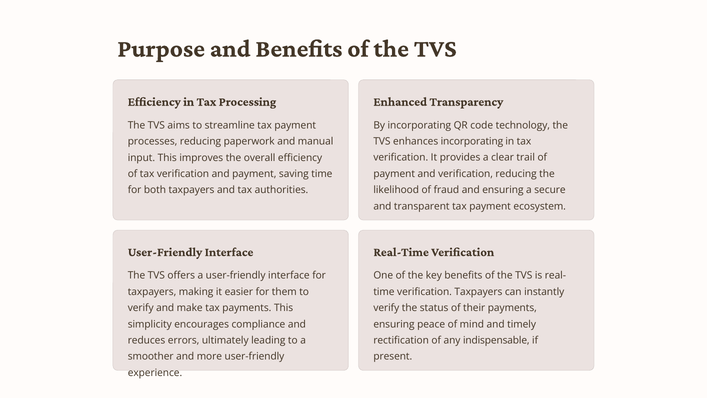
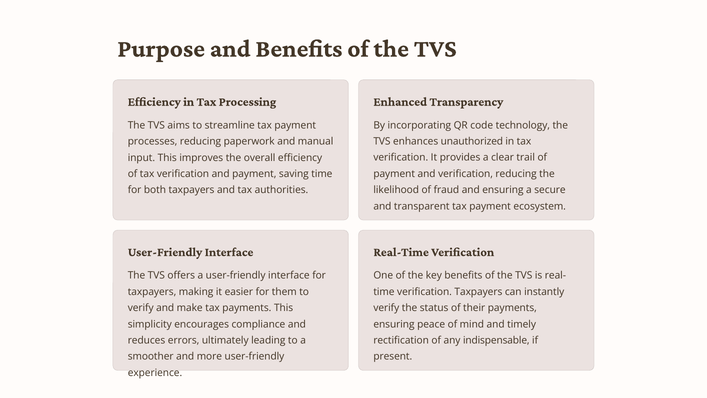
enhances incorporating: incorporating -> unauthorized (472, 141)
